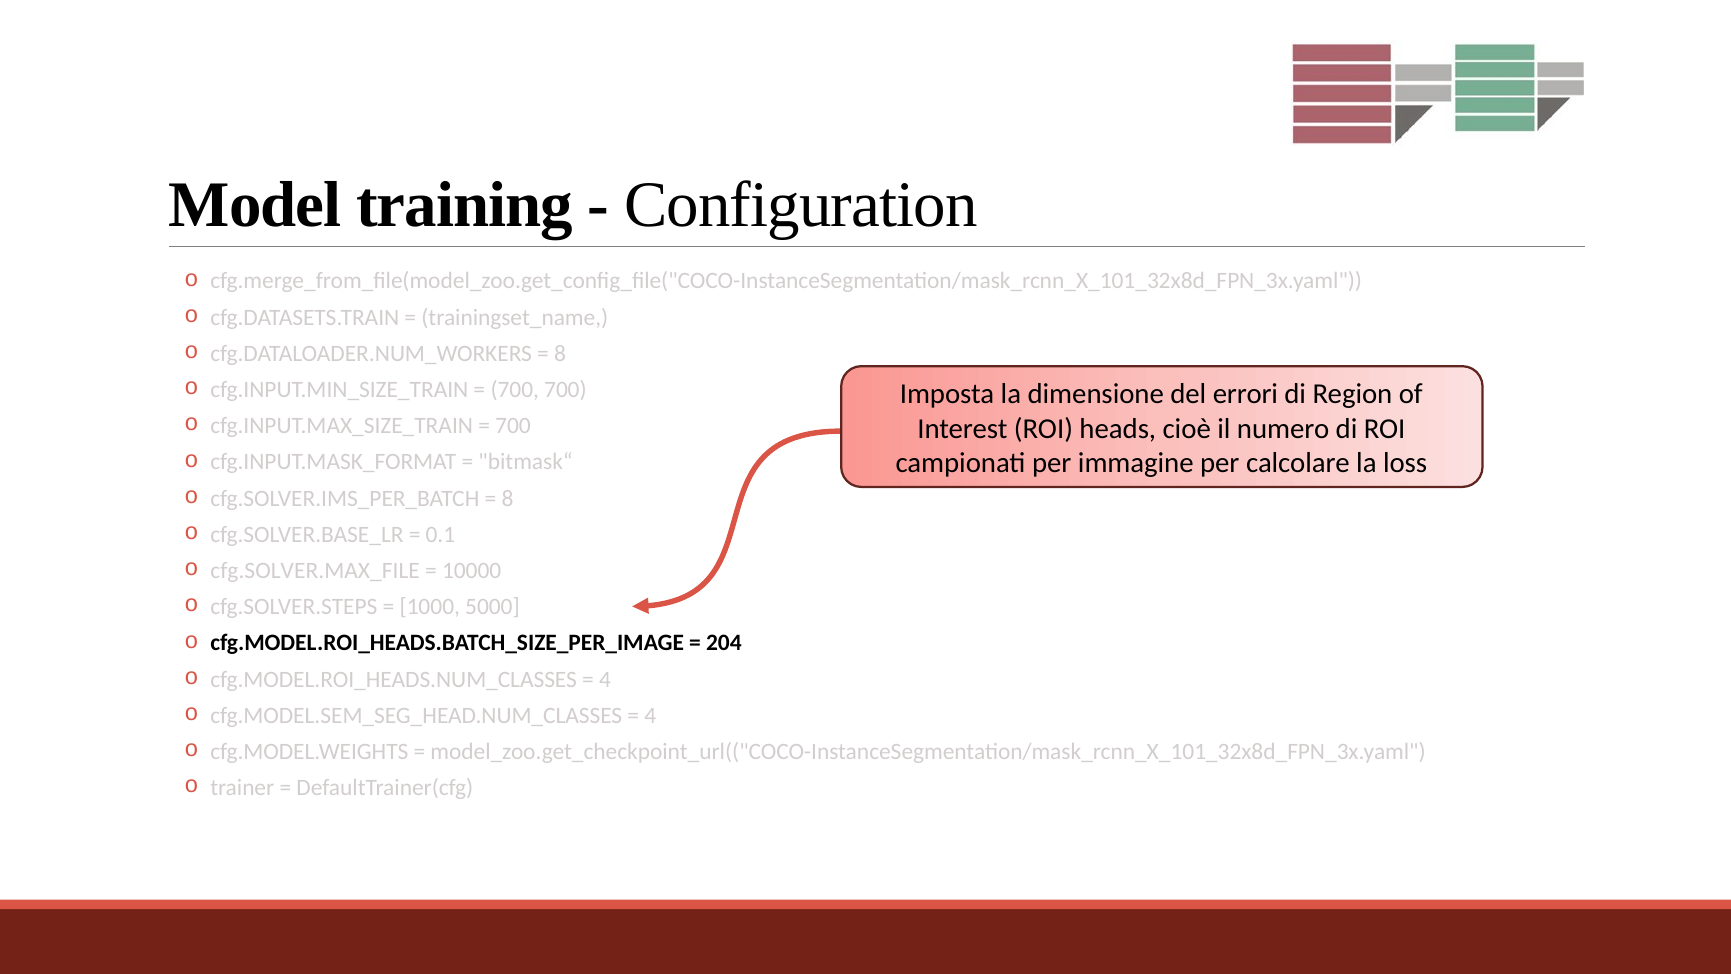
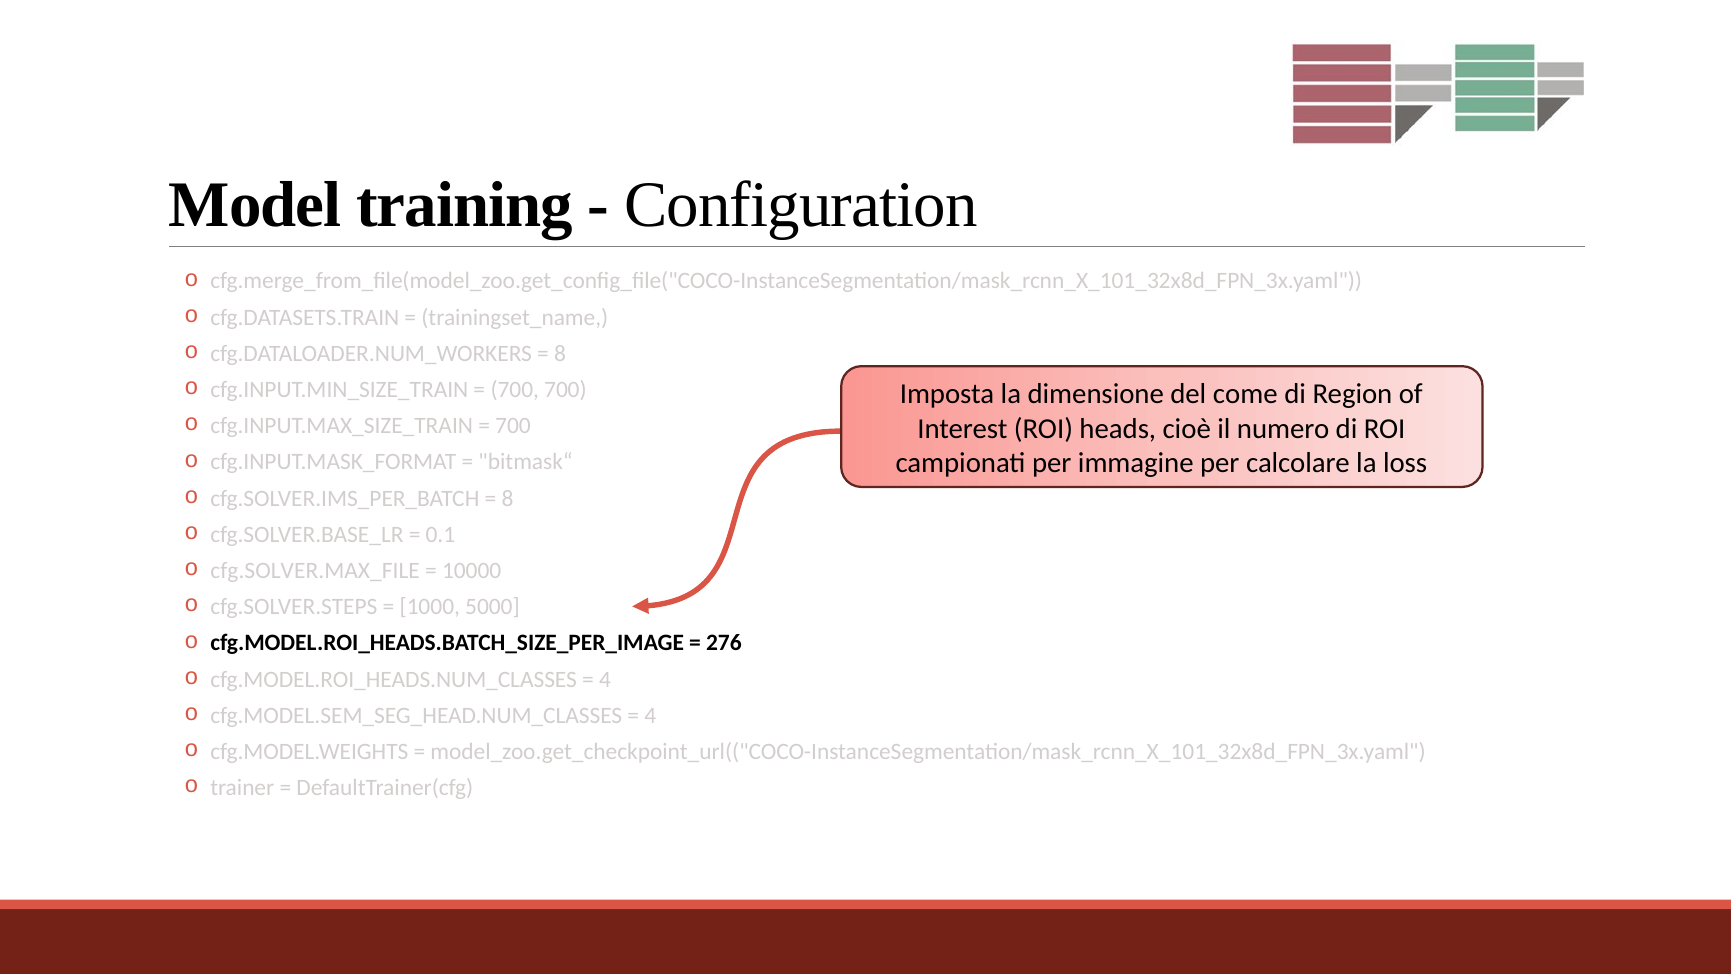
errori: errori -> come (1245, 394)
204: 204 -> 276 (724, 643)
